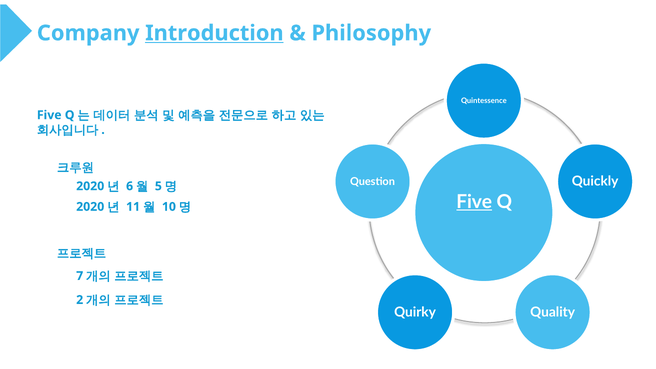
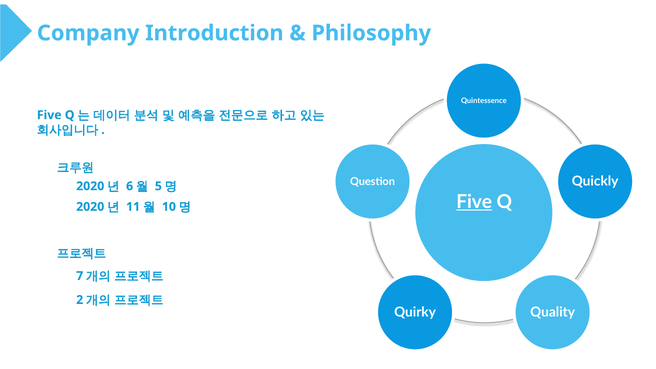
Introduction underline: present -> none (214, 33)
